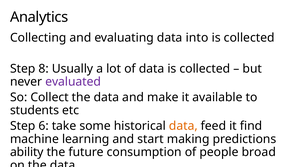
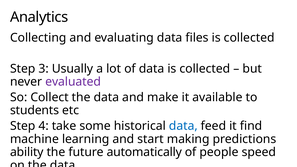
into: into -> files (197, 38)
8: 8 -> 3 (44, 69)
6: 6 -> 4 (44, 126)
data colour: orange -> blue (183, 126)
consumption: consumption -> automatically (144, 152)
broad: broad -> speed (259, 152)
